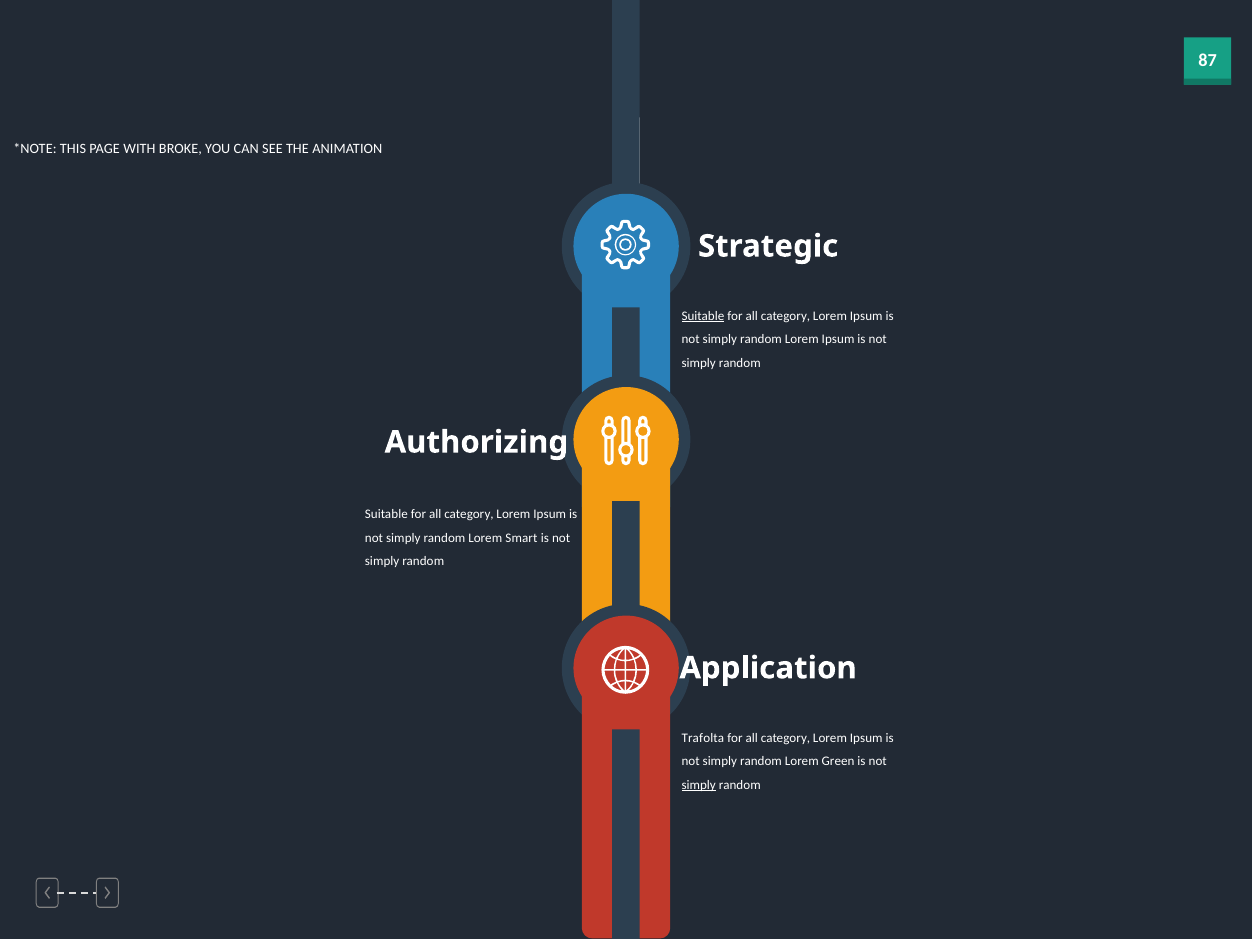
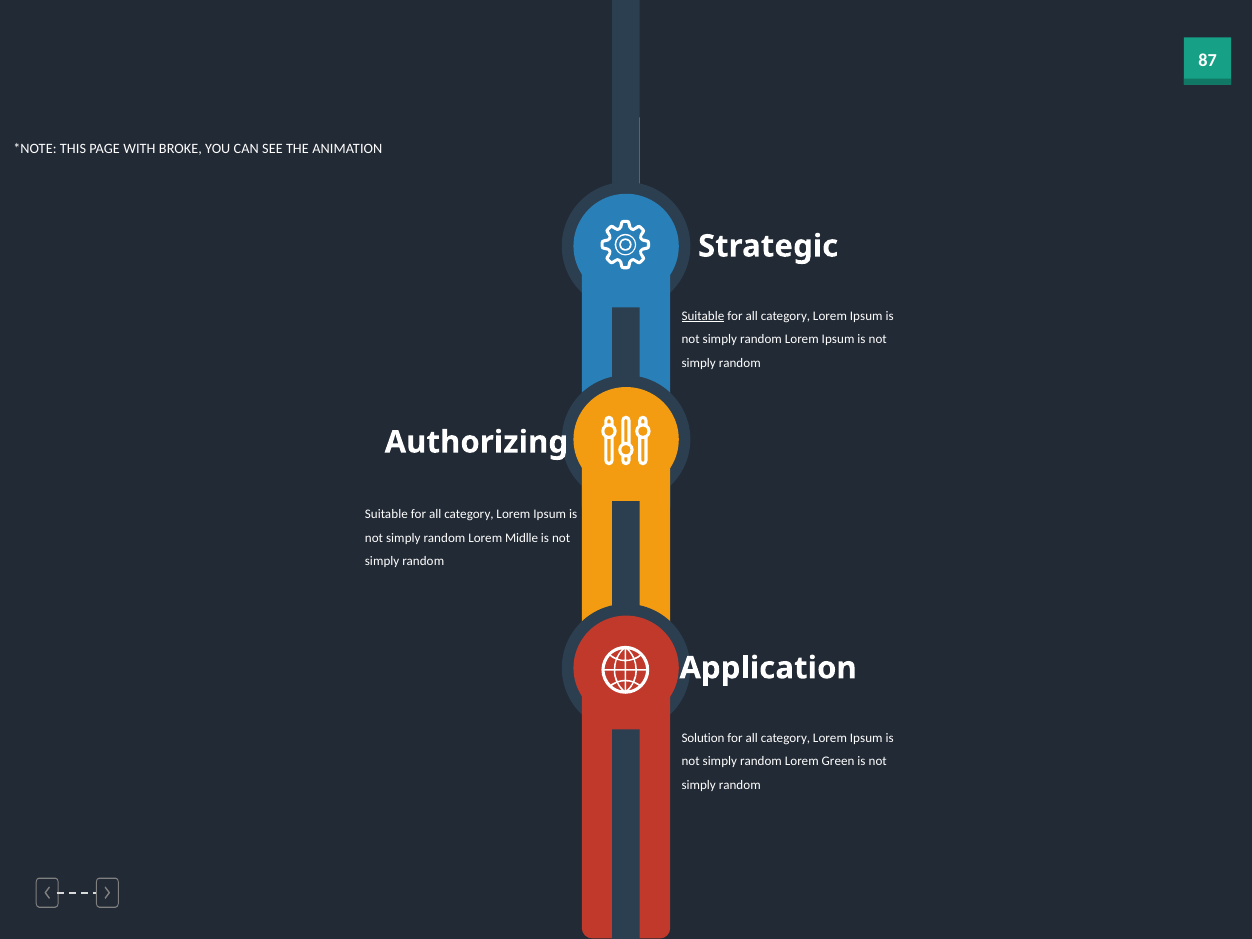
Smart: Smart -> Midlle (522, 538)
Trafolta: Trafolta -> Solution (703, 738)
simply underline: present -> none (699, 785)
